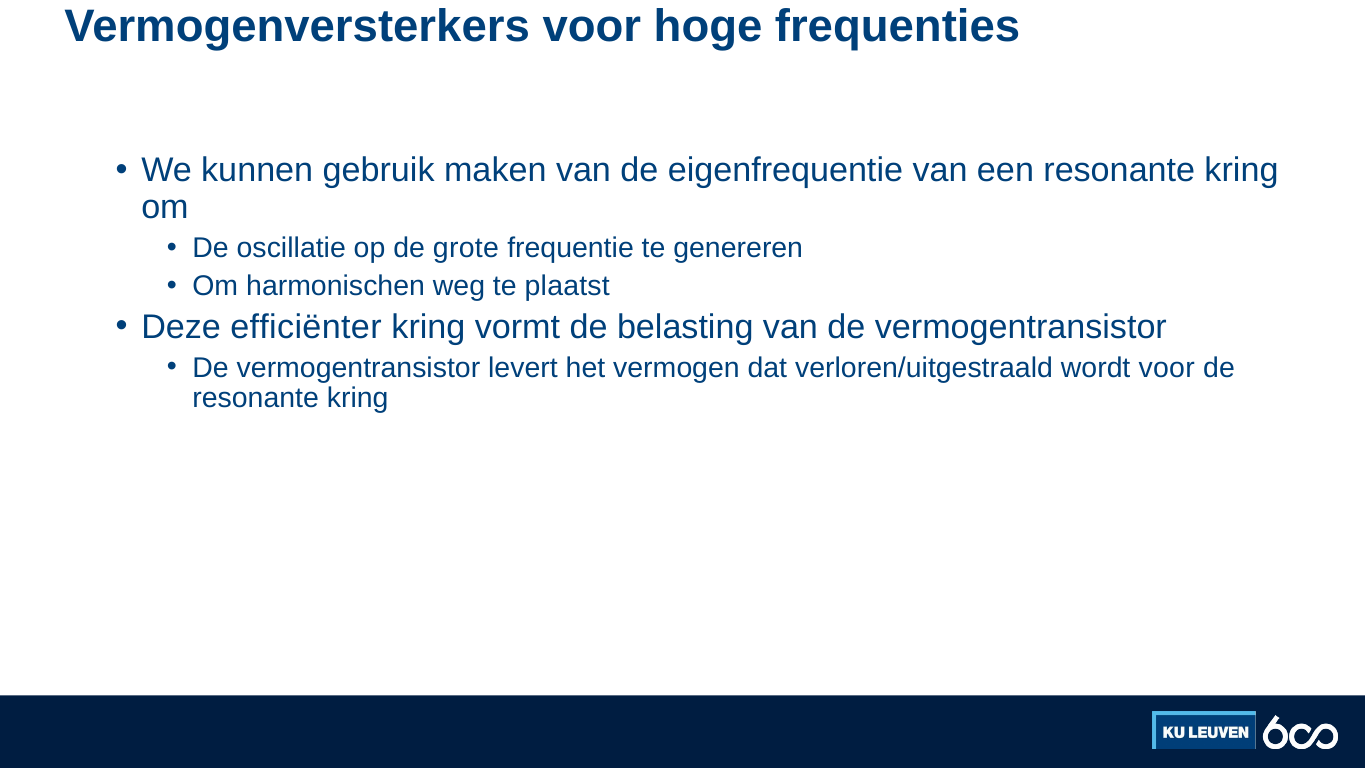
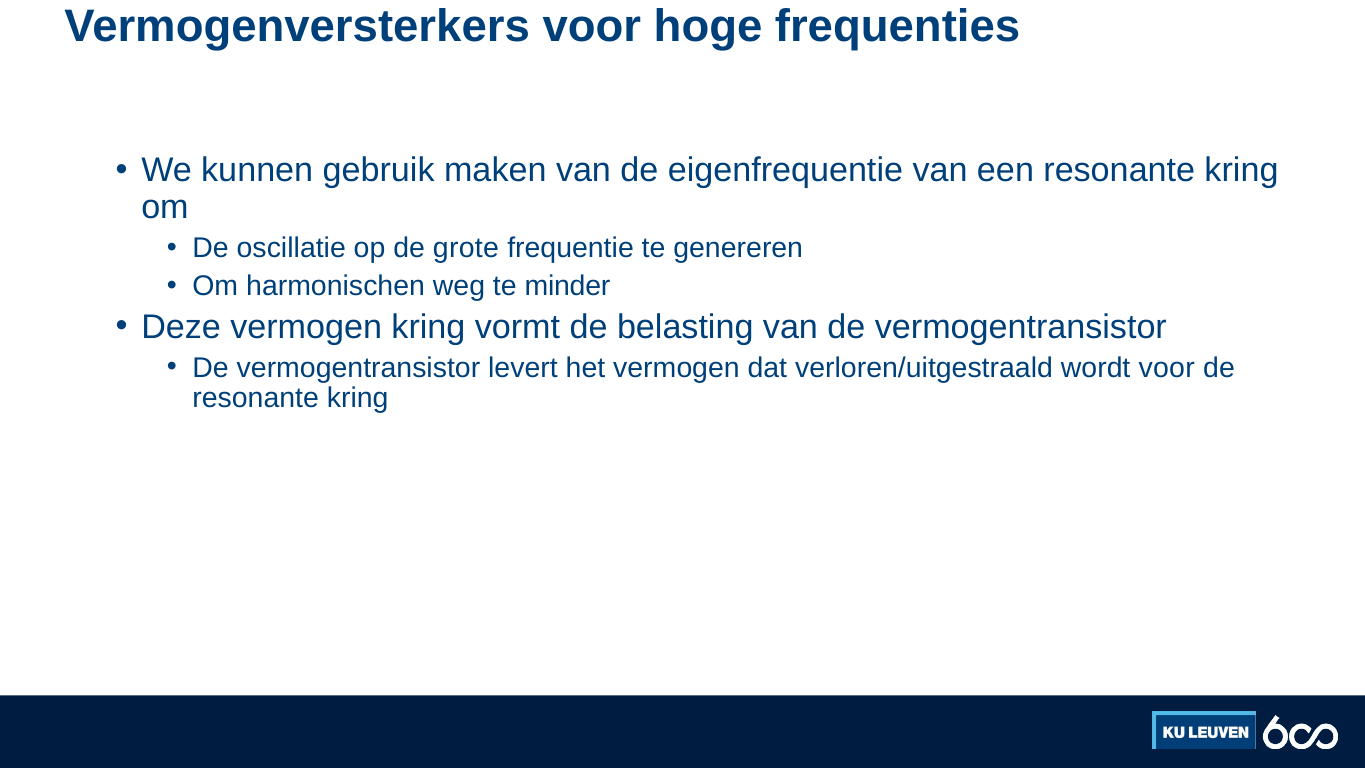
plaatst: plaatst -> minder (567, 286)
Deze efficiënter: efficiënter -> vermogen (306, 327)
